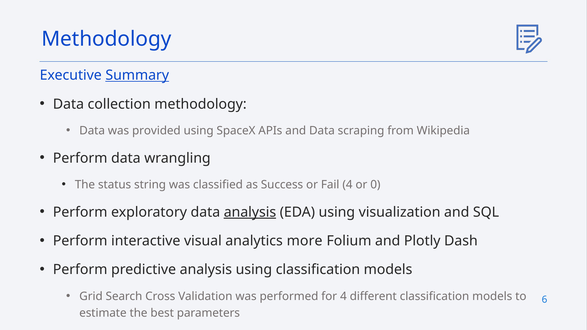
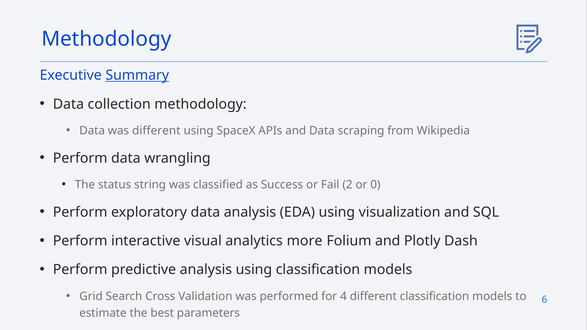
was provided: provided -> different (156, 131)
Fail 4: 4 -> 2 (347, 185)
analysis underline: present -> none (250, 212)
